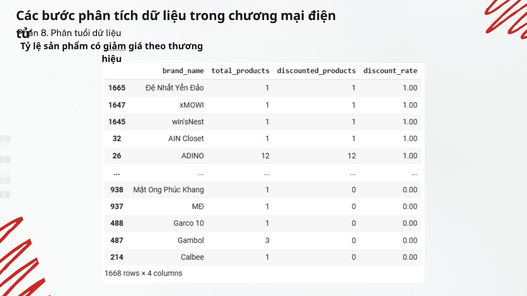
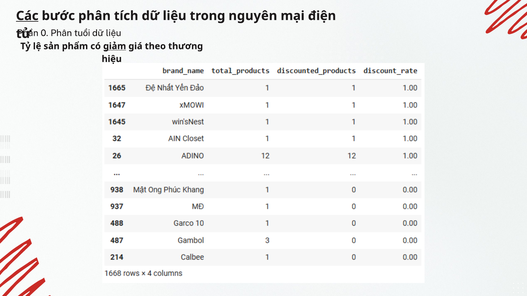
Các underline: none -> present (27, 16)
chương: chương -> nguyên (253, 16)
8: 8 -> 0 (44, 33)
